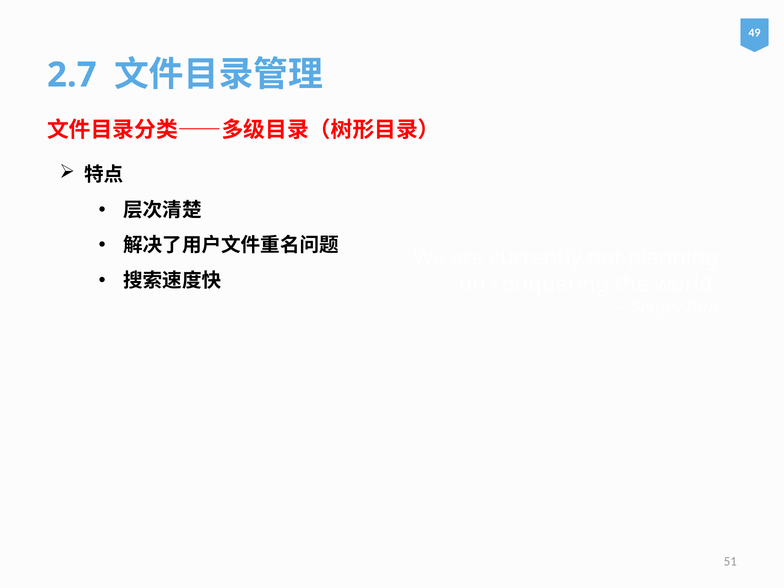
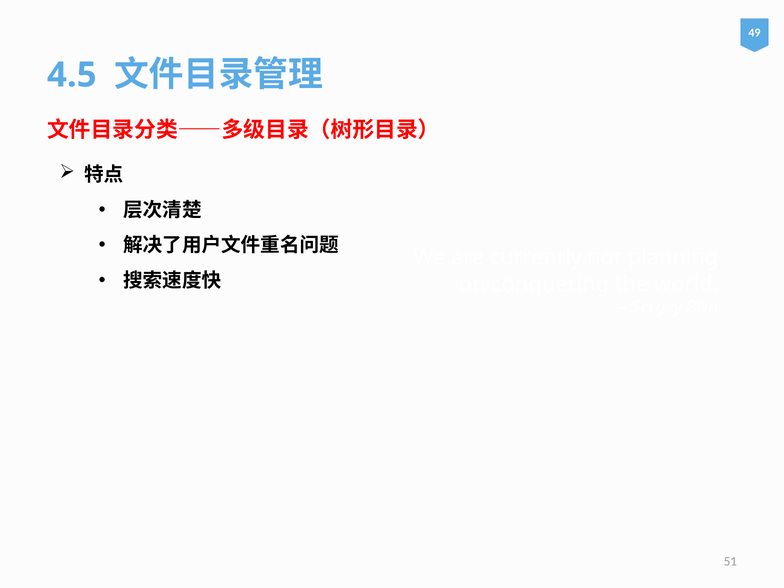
2.7: 2.7 -> 4.5 (72, 75)
